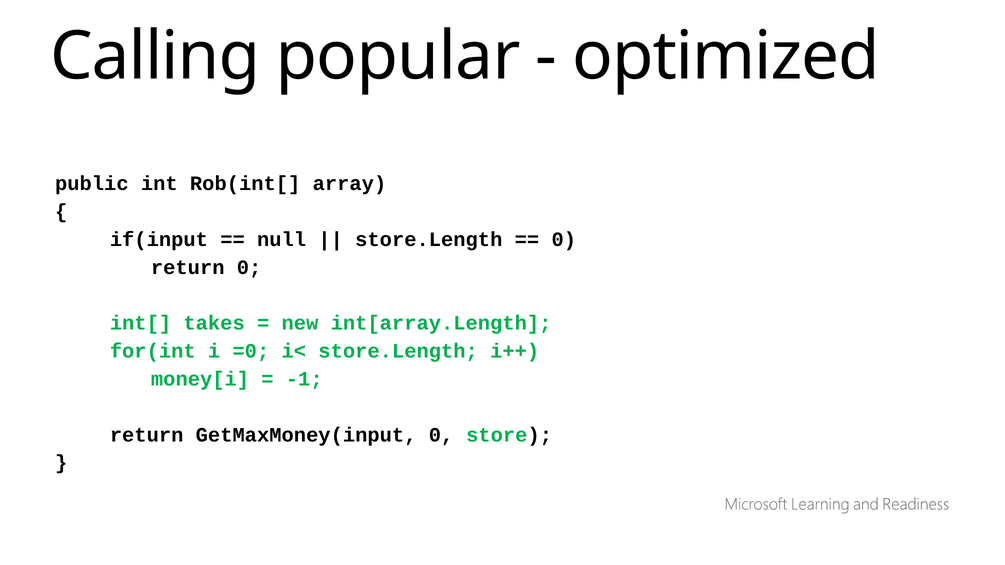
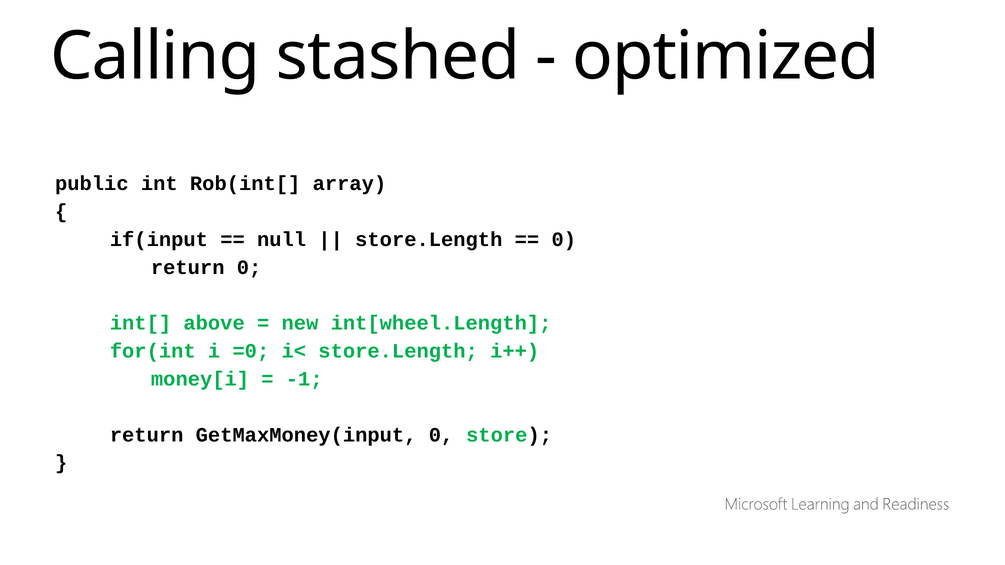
popular: popular -> stashed (398, 56)
takes: takes -> above (214, 323)
int[array.Length: int[array.Length -> int[wheel.Length (441, 323)
